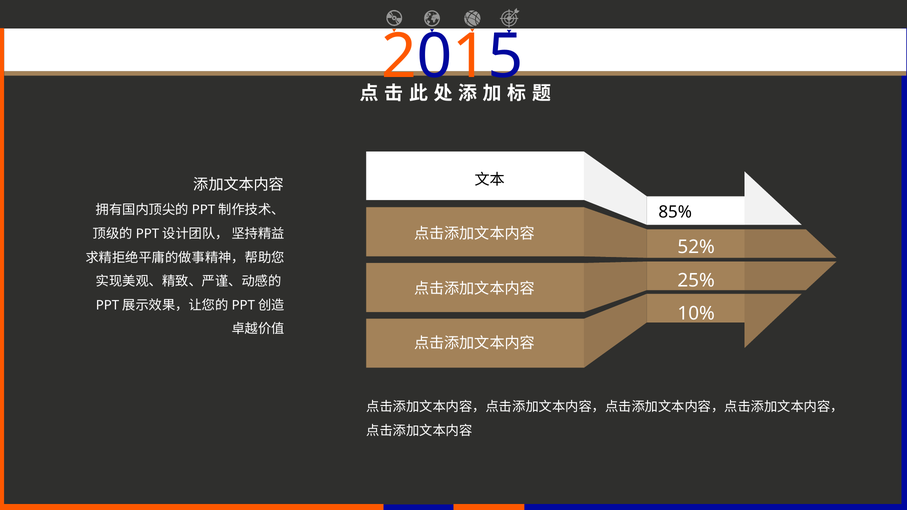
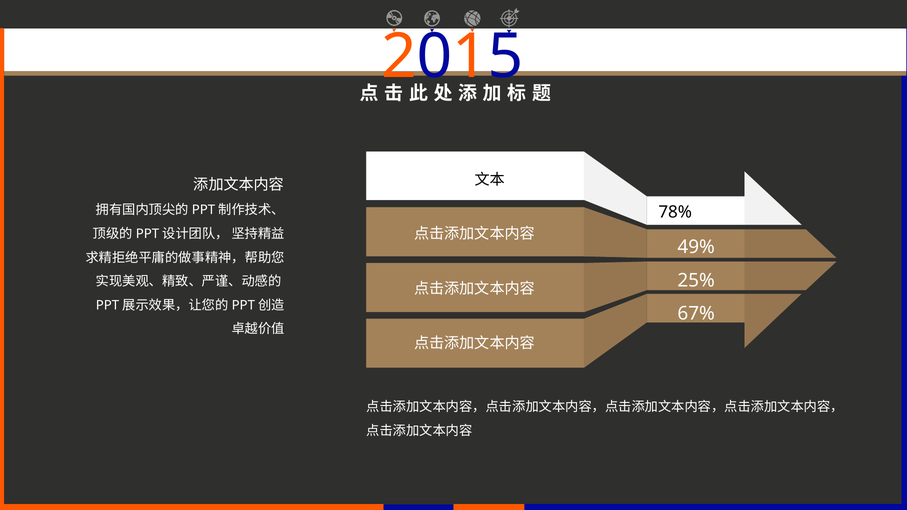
85%: 85% -> 78% (675, 212)
52%: 52% -> 49% (696, 247)
10%: 10% -> 67% (696, 314)
